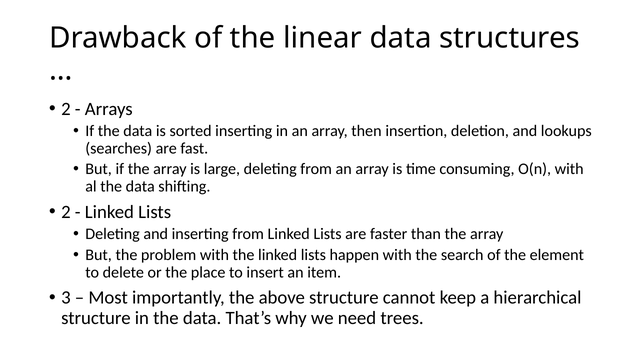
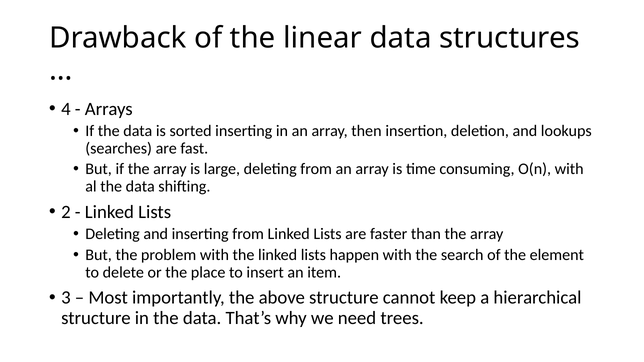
2: 2 -> 4 (66, 109)
